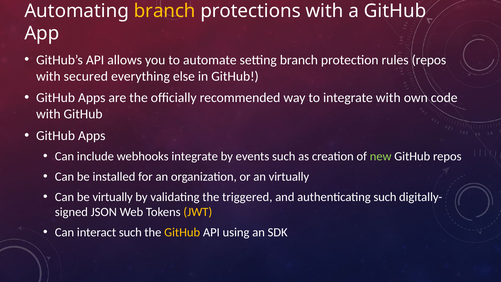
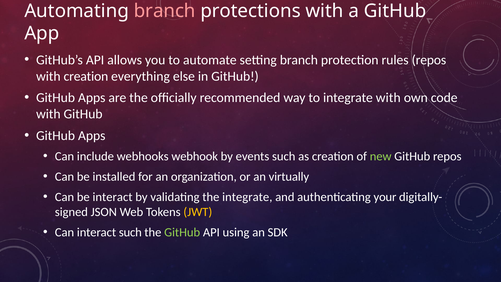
branch colour: yellow -> pink (165, 11)
with secured: secured -> creation (86, 76)
webhooks integrate: integrate -> webhook (195, 156)
be virtually: virtually -> interact (113, 197)
the triggered: triggered -> integrate (247, 197)
authenticating such: such -> your (385, 197)
GitHub colour: yellow -> light green (182, 232)
